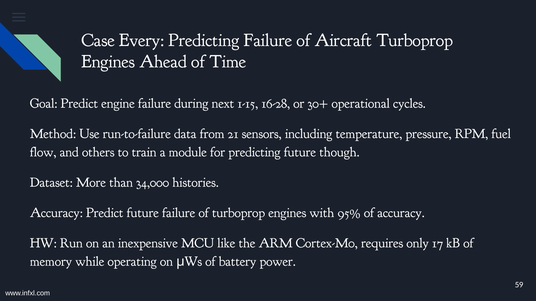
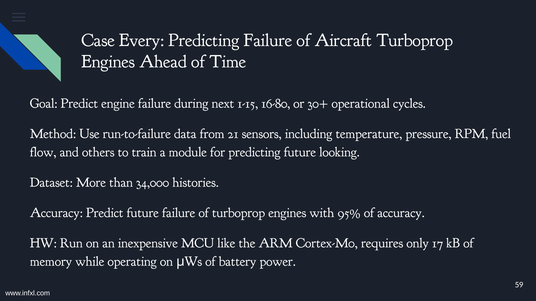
16-28: 16-28 -> 16-80 (276, 103)
though: though -> looking (340, 152)
